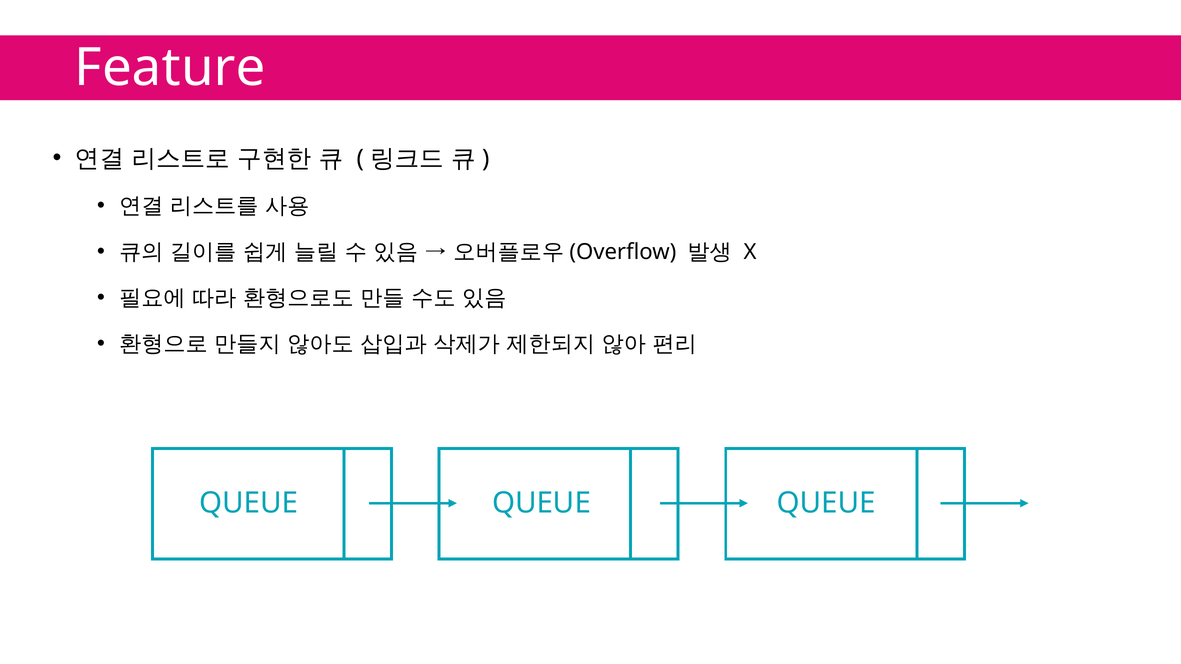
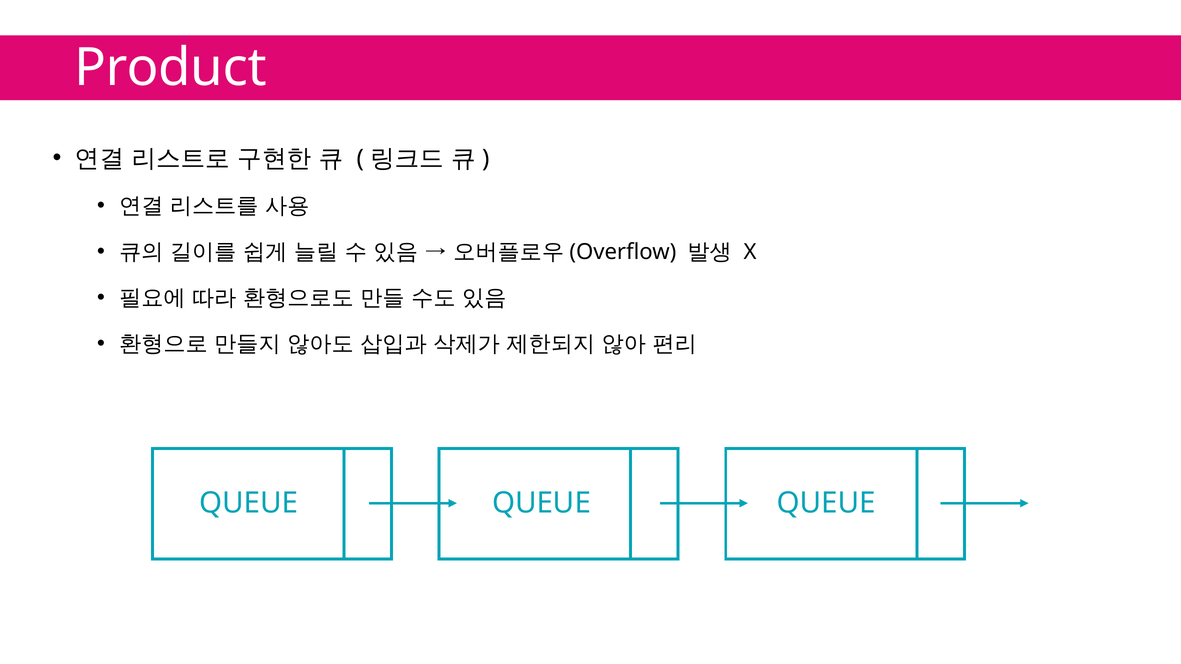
Feature: Feature -> Product (170, 68)
